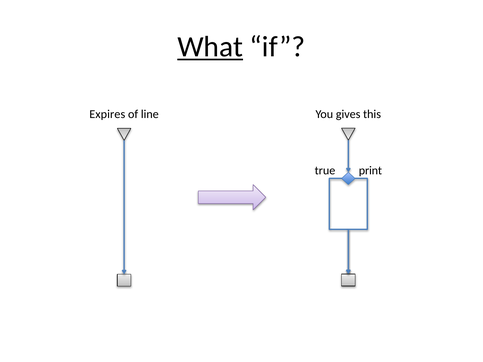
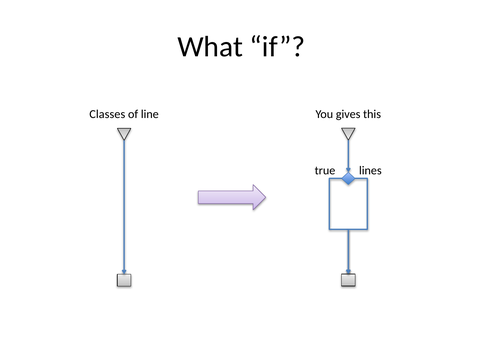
What underline: present -> none (210, 47)
Expires: Expires -> Classes (107, 114)
print: print -> lines (370, 170)
